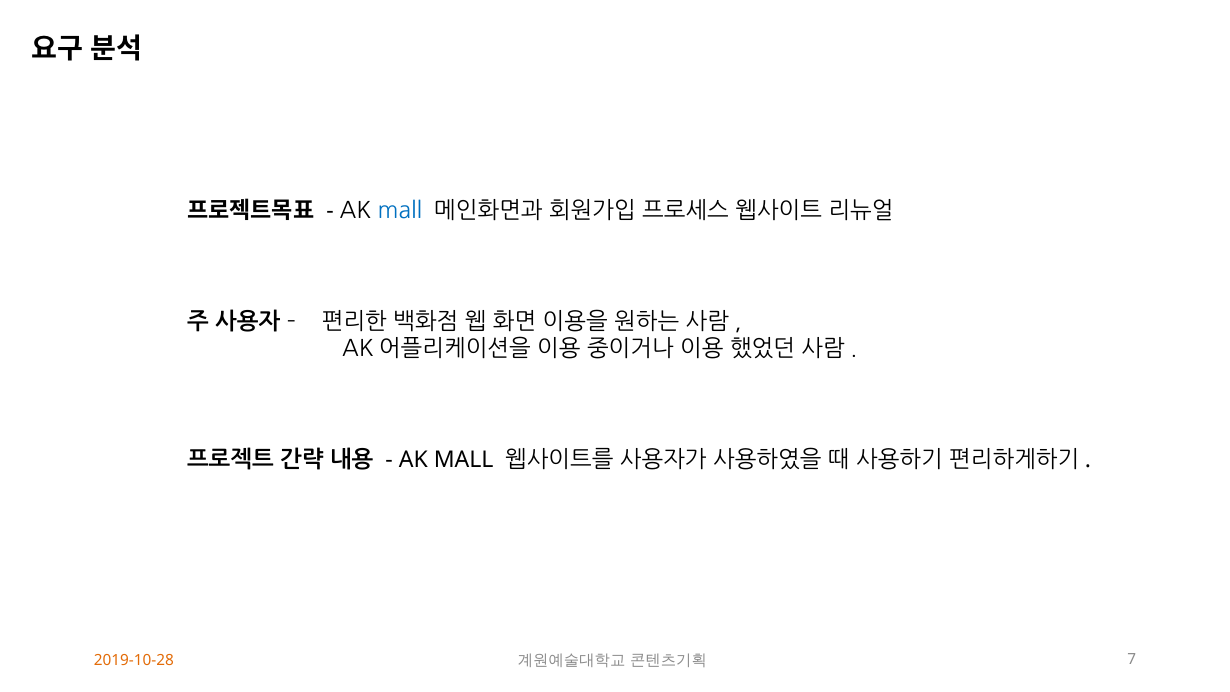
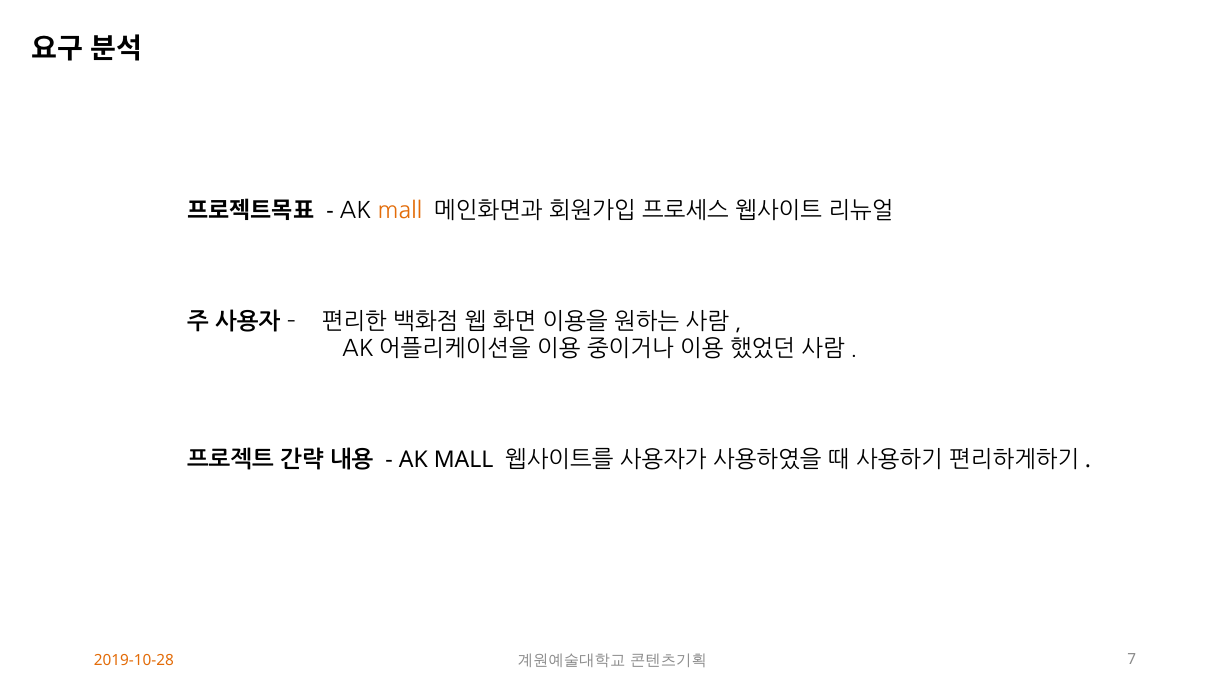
mall colour: blue -> orange (400, 211)
